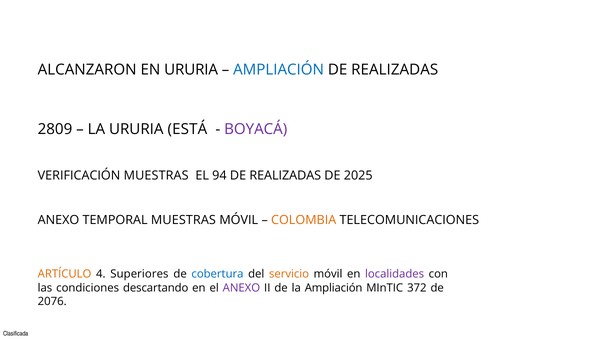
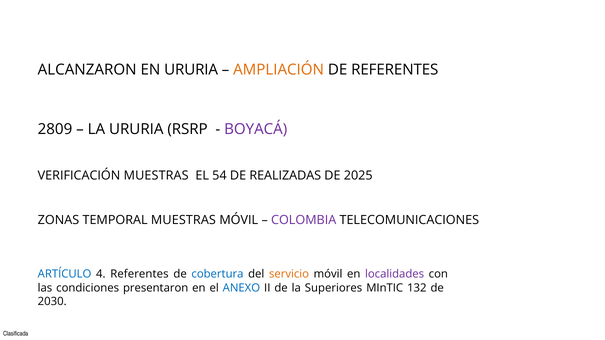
AMPLIACIÓN colour: blue -> orange (279, 70)
REALIZADAS: REALIZADAS -> REFERENTES (395, 70)
ESTÁ: ESTÁ -> RSRP (188, 129)
94: 94 -> 54 (219, 176)
ANEXO: ANEXO -> ZONAS (58, 220)
COLOMBIA colour: orange -> purple (304, 220)
ARTÍCULO colour: orange -> blue (65, 274)
4 Superiores: Superiores -> Referentes (139, 274)
descartando: descartando -> presentaron (156, 288)
ANEXO colour: purple -> blue (241, 288)
la Ampliación: Ampliación -> Superiores (334, 288)
372: 372 -> 132 (417, 288)
2076: 2076 -> 2030 (52, 302)
